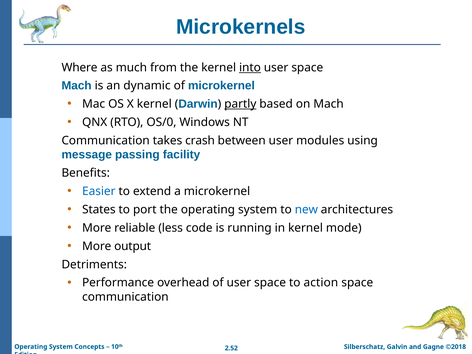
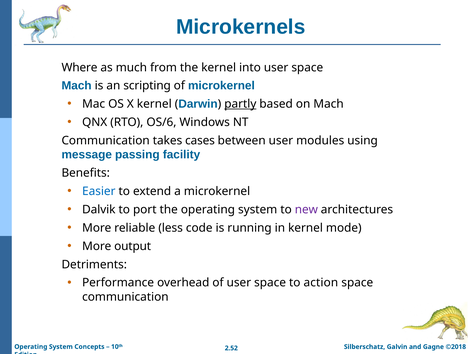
into underline: present -> none (250, 67)
dynamic: dynamic -> scripting (147, 86)
OS/0: OS/0 -> OS/6 (161, 122)
crash: crash -> cases (200, 141)
States: States -> Dalvik (99, 210)
new colour: blue -> purple (306, 210)
